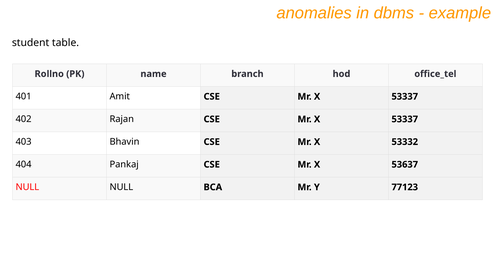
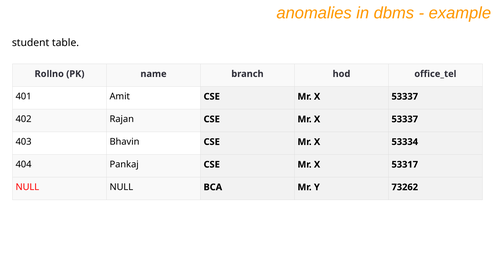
53332: 53332 -> 53334 (405, 142)
53637: 53637 -> 53317 (405, 164)
77123: 77123 -> 73262 (405, 187)
